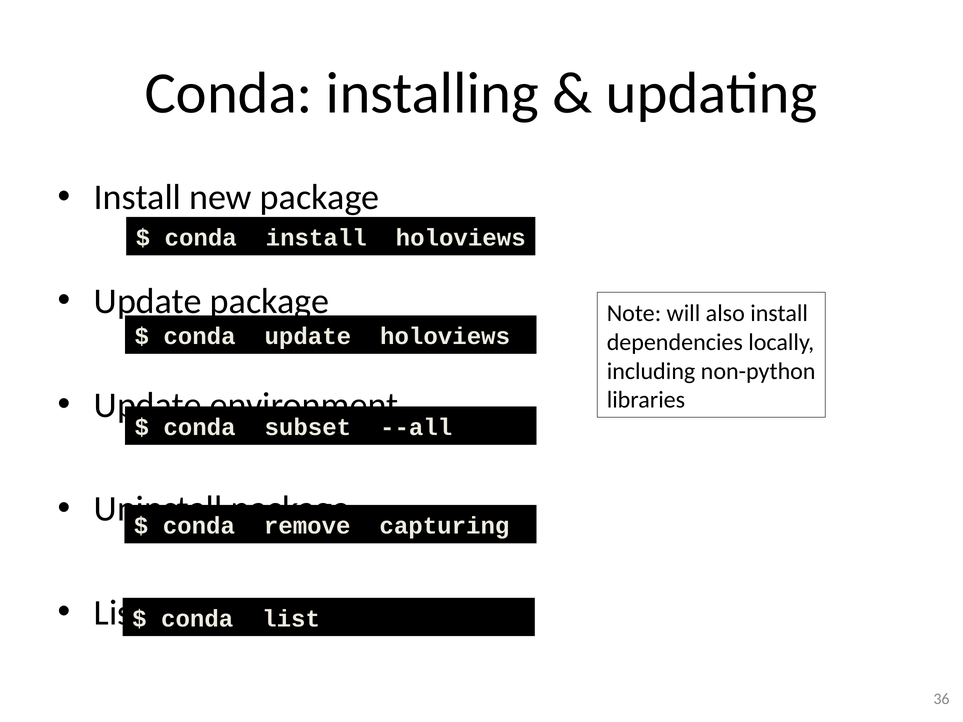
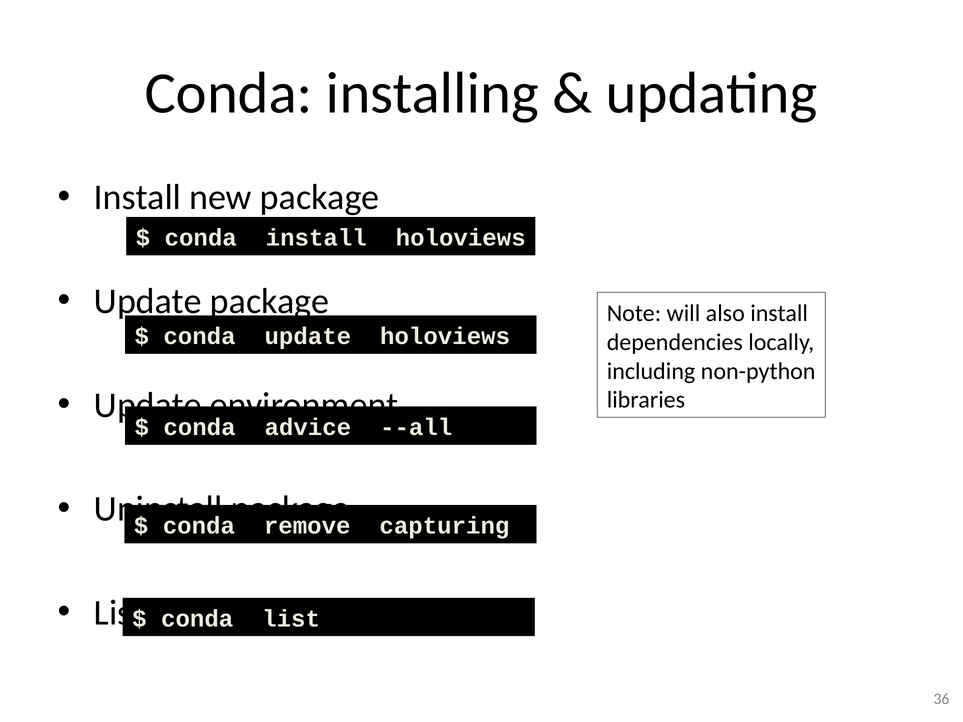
subset: subset -> advice (308, 427)
